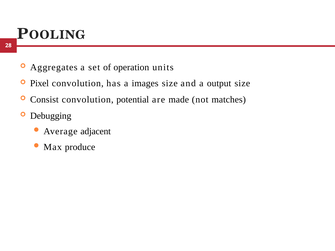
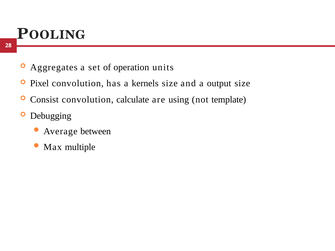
images: images -> kernels (145, 83)
potential: potential -> calculate (133, 100)
made: made -> using (179, 100)
matches: matches -> template (229, 100)
adjacent: adjacent -> between (96, 132)
produce: produce -> multiple (80, 147)
